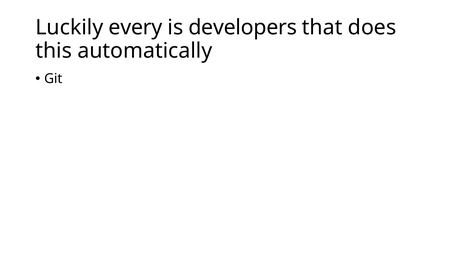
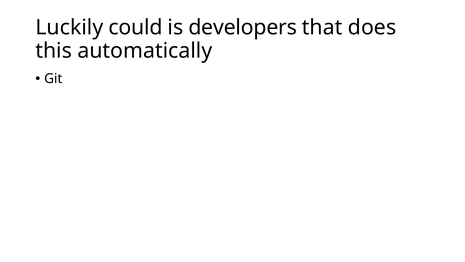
every: every -> could (135, 28)
